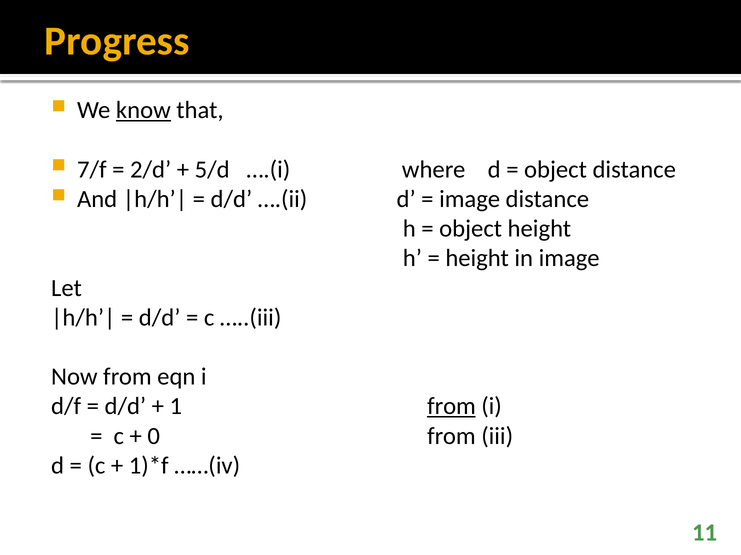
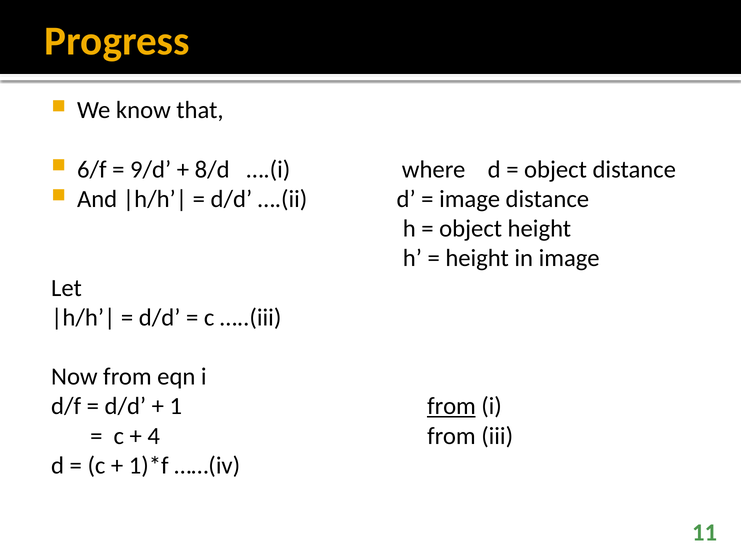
know underline: present -> none (143, 110)
7/f: 7/f -> 6/f (92, 170)
2/d: 2/d -> 9/d (151, 170)
5/d: 5/d -> 8/d (212, 170)
0: 0 -> 4 (154, 436)
